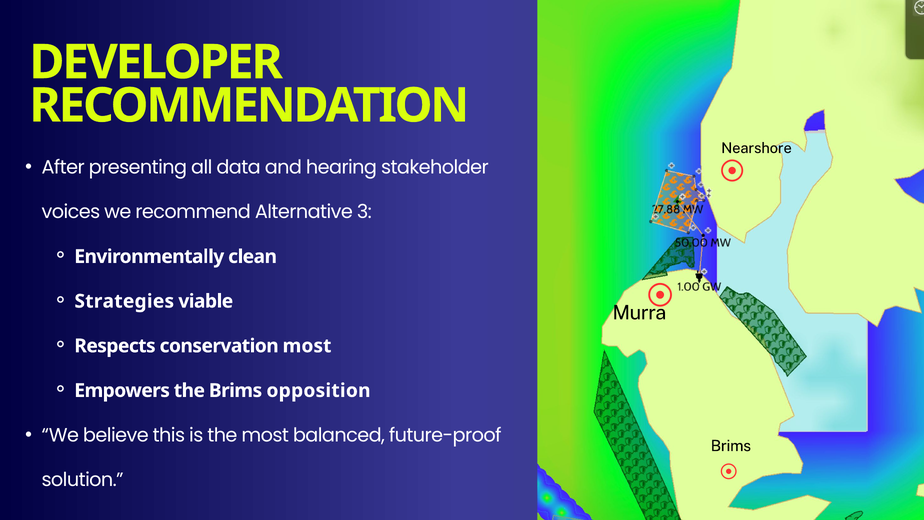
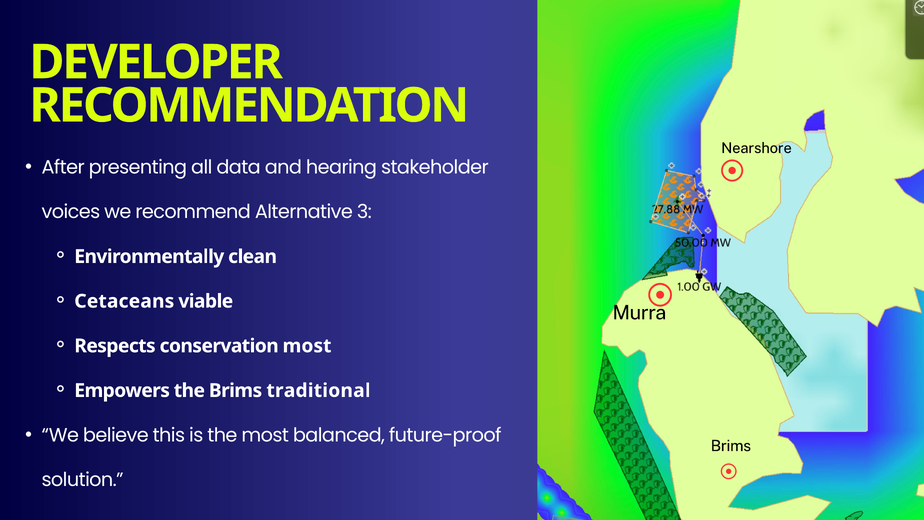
Strategies: Strategies -> Cetaceans (124, 301)
opposition: opposition -> traditional (319, 390)
